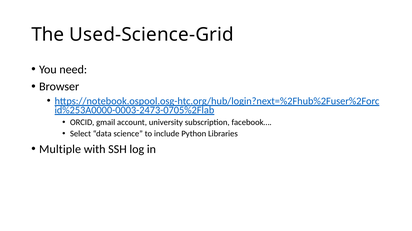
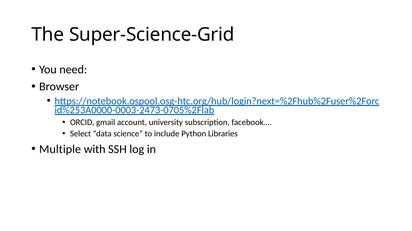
Used-Science-Grid: Used-Science-Grid -> Super-Science-Grid (152, 35)
